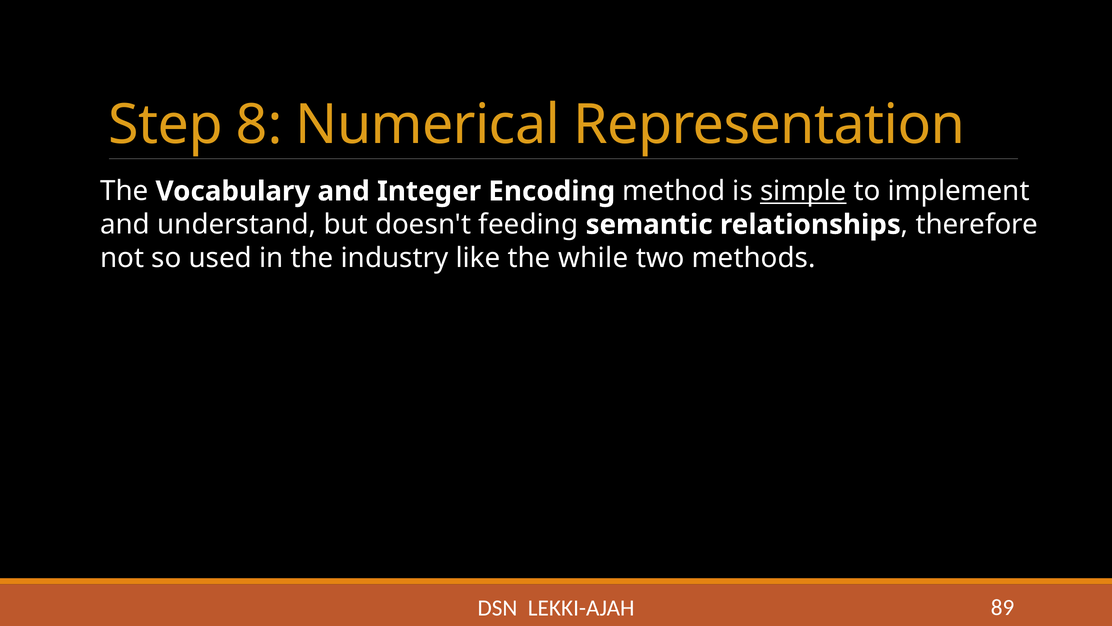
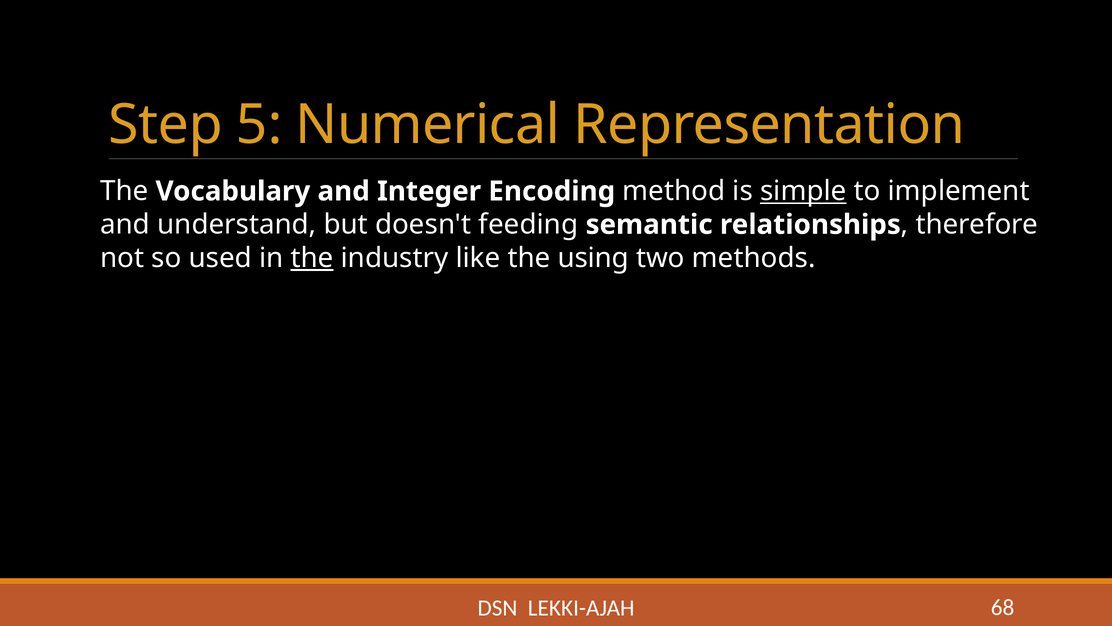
8: 8 -> 5 (259, 125)
the underline: none -> present (312, 258)
while: while -> using (593, 258)
89: 89 -> 68 (1003, 607)
